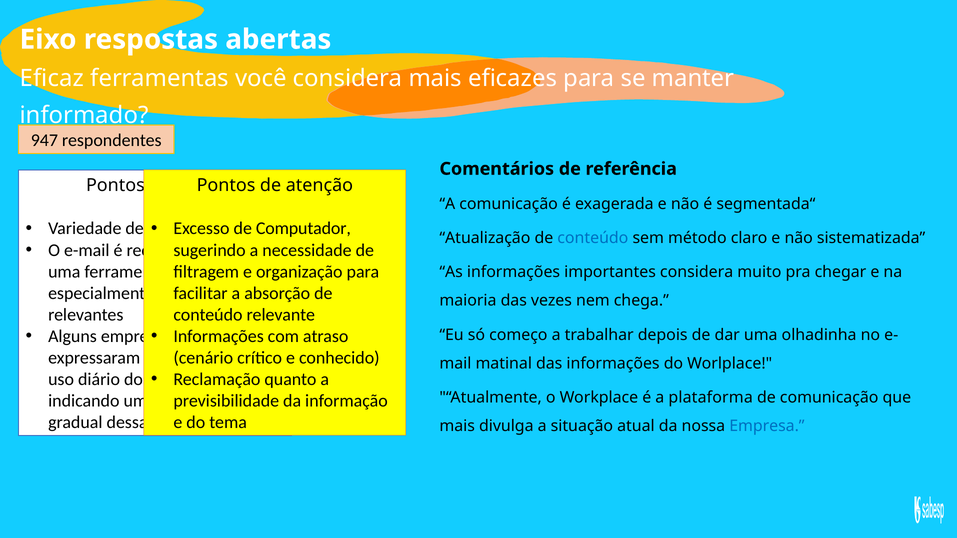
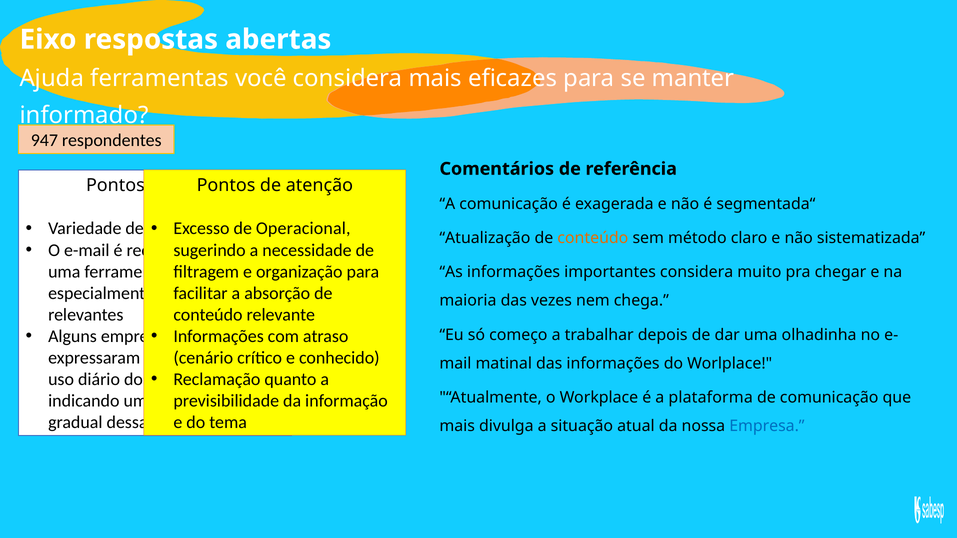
Eficaz: Eficaz -> Ajuda (52, 79)
Computador: Computador -> Operacional (303, 229)
conteúdo colour: blue -> orange (593, 238)
